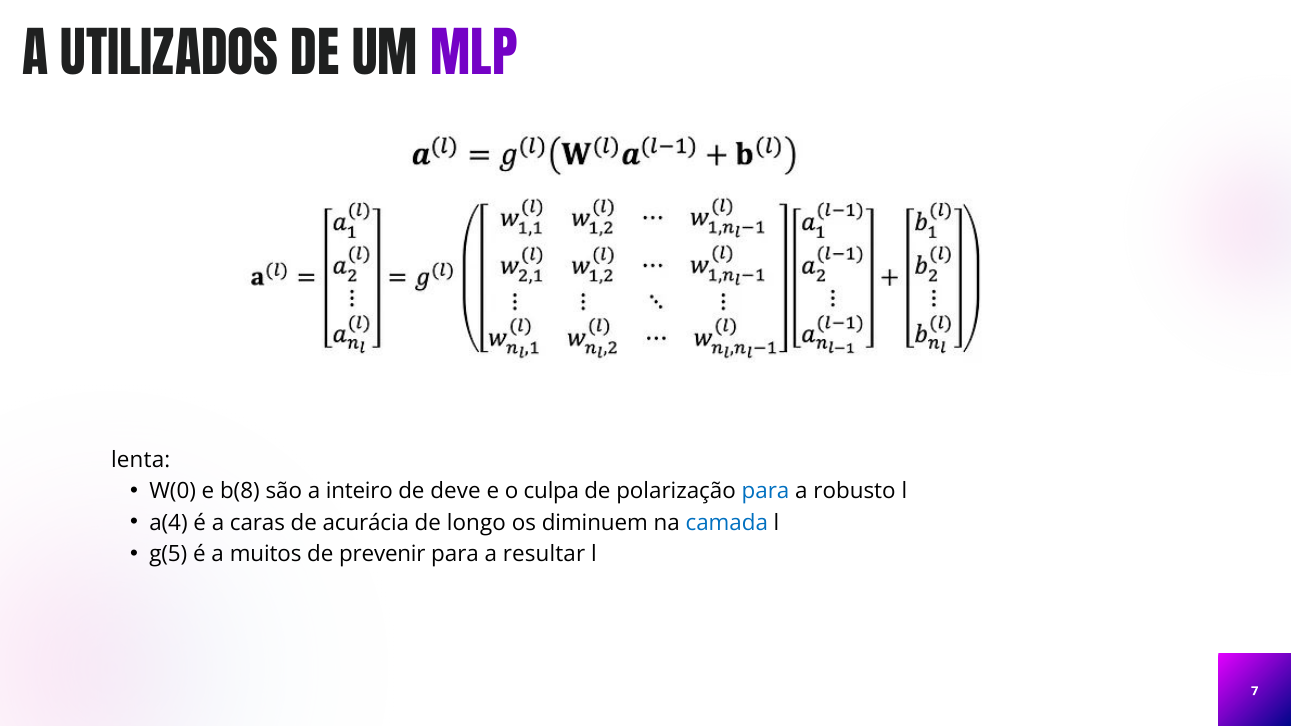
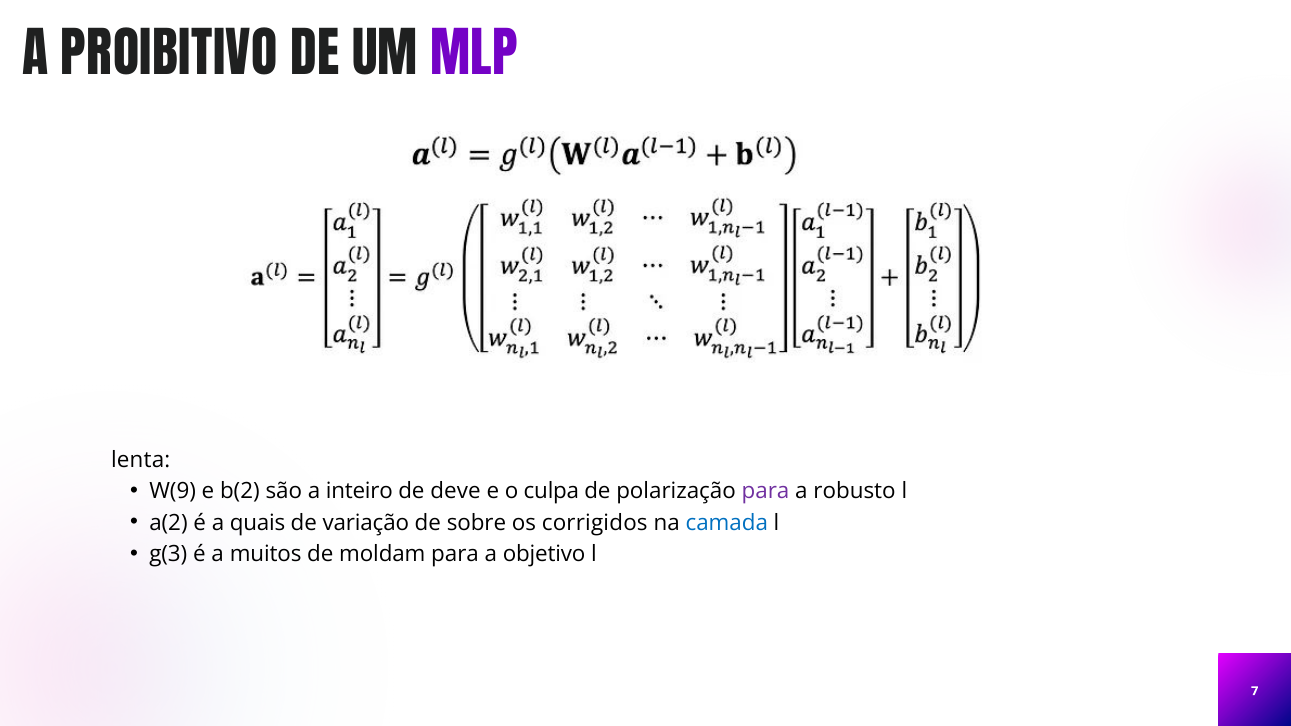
UTILIZADOS: UTILIZADOS -> PROIBITIVO (169, 57)
W(0: W(0 -> W(9 (173, 492)
b(8: b(8 -> b(2 (240, 492)
para colour: blue -> purple (766, 492)
a(4: a(4 -> a(2 (168, 523)
caras: caras -> quais (258, 523)
acurácia: acurácia -> variação (366, 523)
longo: longo -> sobre (476, 523)
diminuem: diminuem -> corrigidos (595, 523)
g(5: g(5 -> g(3 (168, 554)
prevenir: prevenir -> moldam (382, 554)
resultar: resultar -> objetivo (544, 554)
